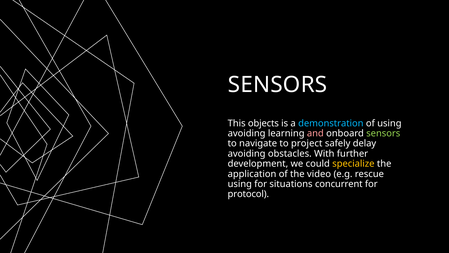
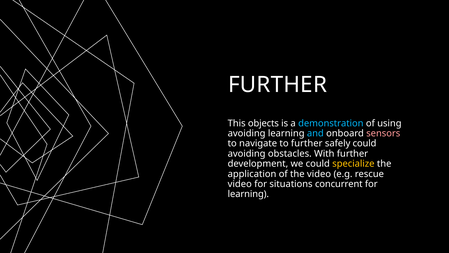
SENSORS: SENSORS -> FURTHER (278, 85)
and colour: pink -> light blue (315, 133)
sensors colour: light green -> pink (383, 133)
to project: project -> further (307, 143)
safely delay: delay -> could (365, 143)
using: using -> video (240, 184)
protocol: protocol -> learning (248, 194)
